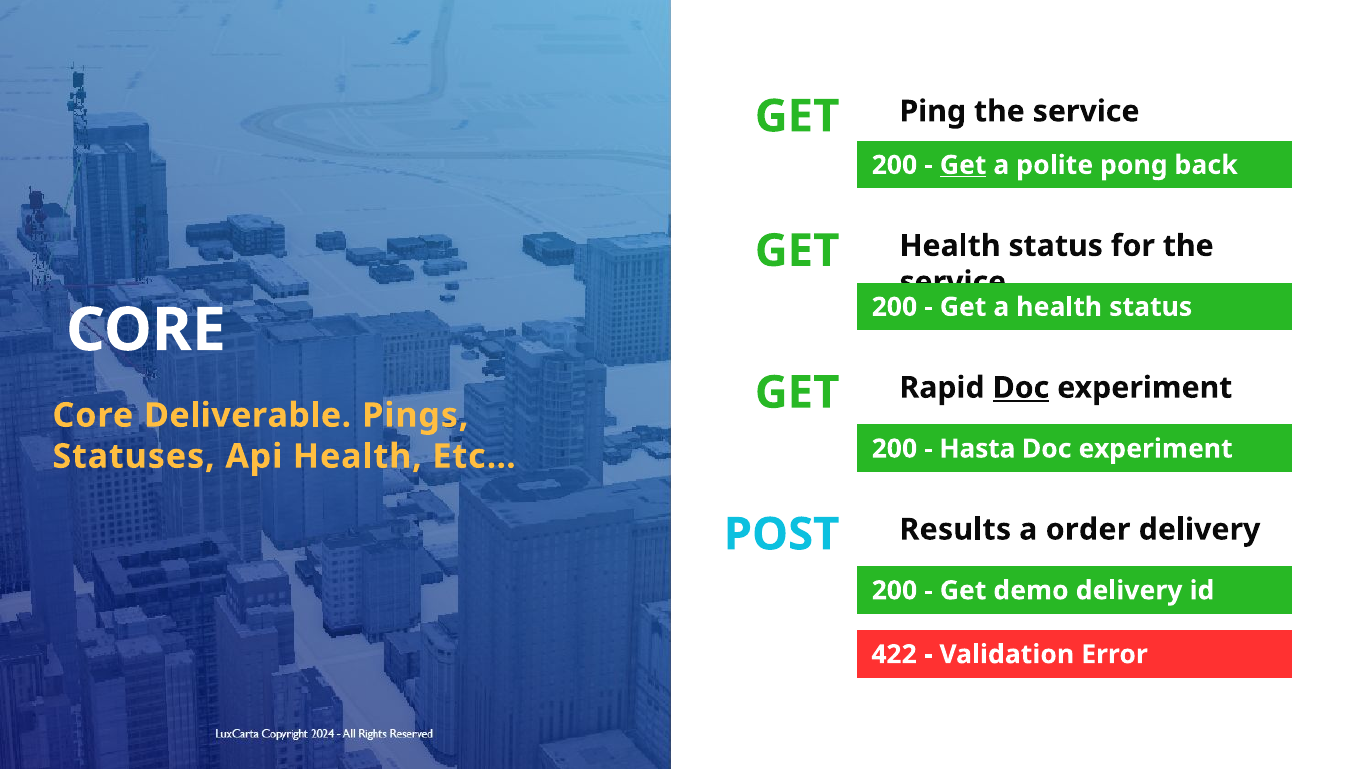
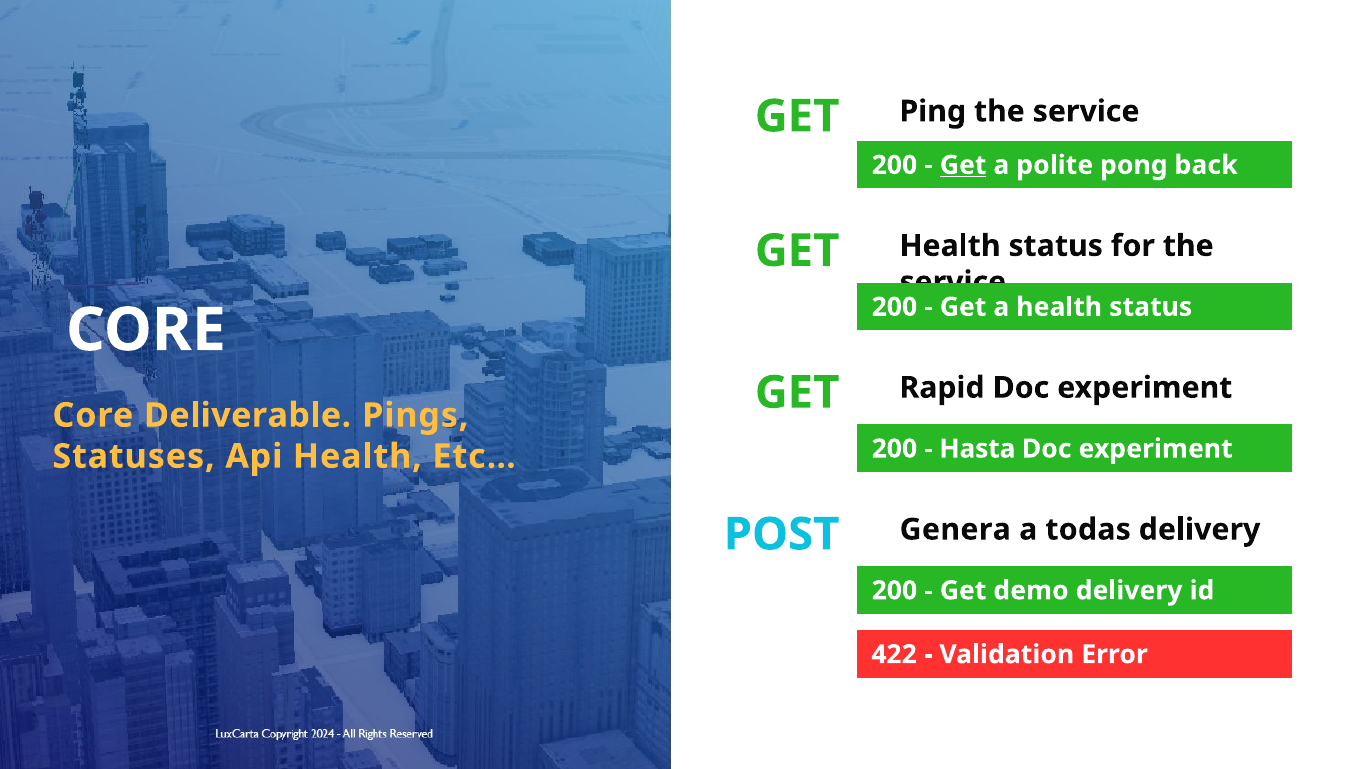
Doc underline: present -> none (1021, 388)
Results: Results -> Genera (955, 530)
order: order -> todas (1088, 530)
